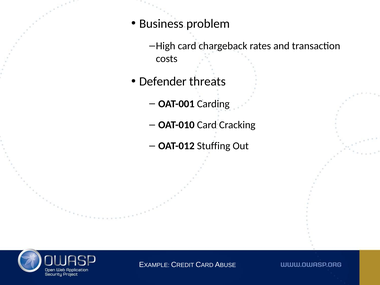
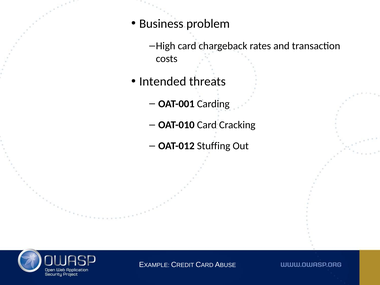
Defender: Defender -> Intended (163, 82)
